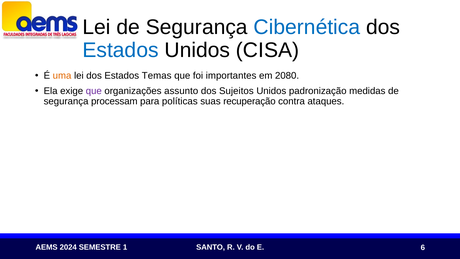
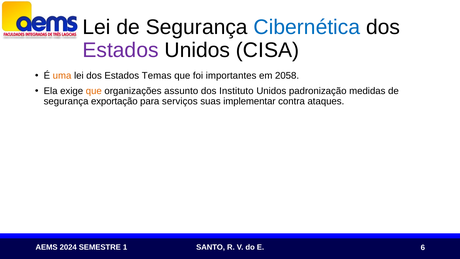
Estados colour: blue -> purple (121, 50)
2080: 2080 -> 2058 (287, 76)
que colour: purple -> orange (94, 91)
Sujeitos: Sujeitos -> Instituto (236, 91)
processam: processam -> exportação (114, 101)
políticas: políticas -> serviços (180, 101)
recuperação: recuperação -> implementar (249, 101)
